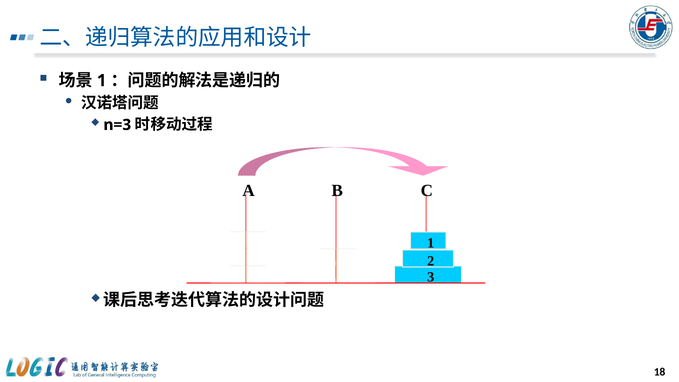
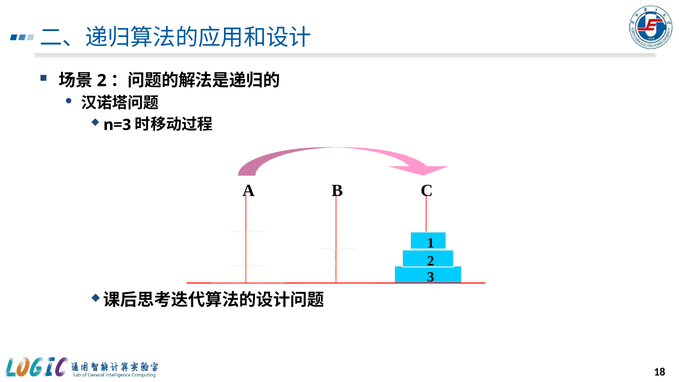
1: 1 -> 2 (102, 81)
